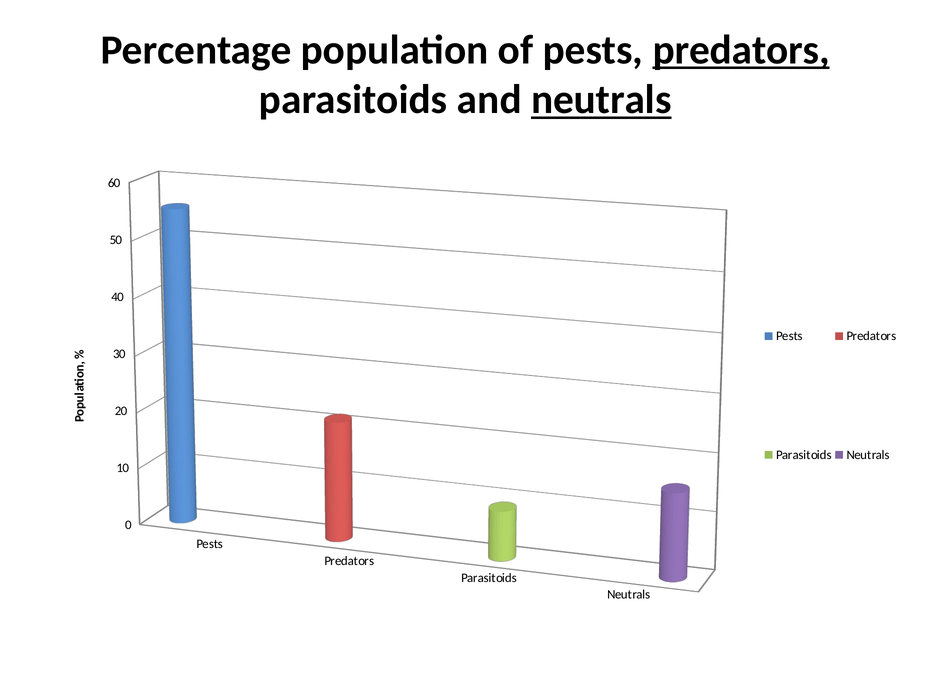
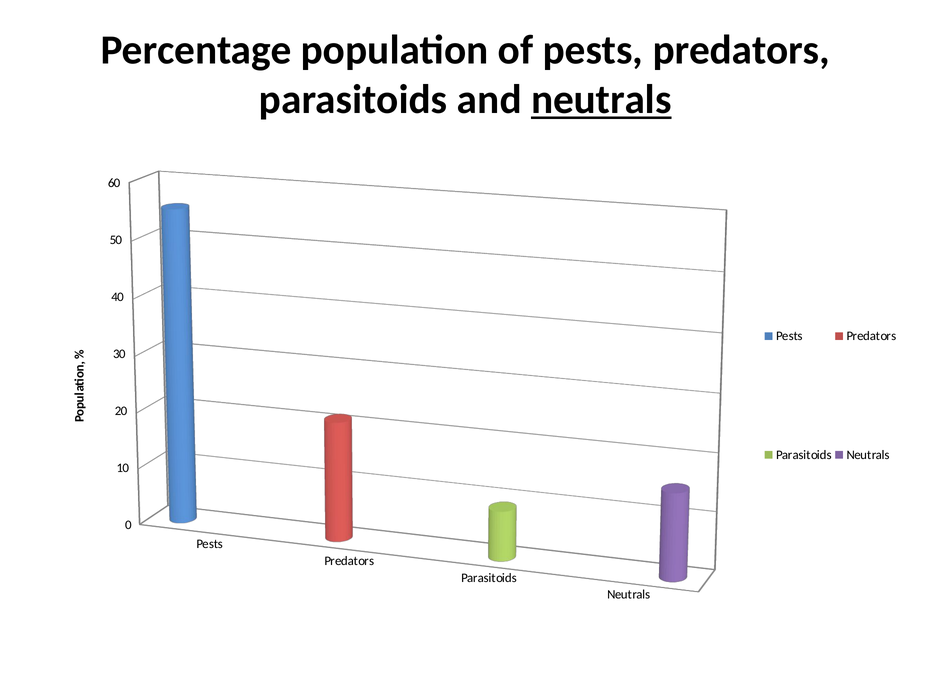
predators underline: present -> none (741, 50)
